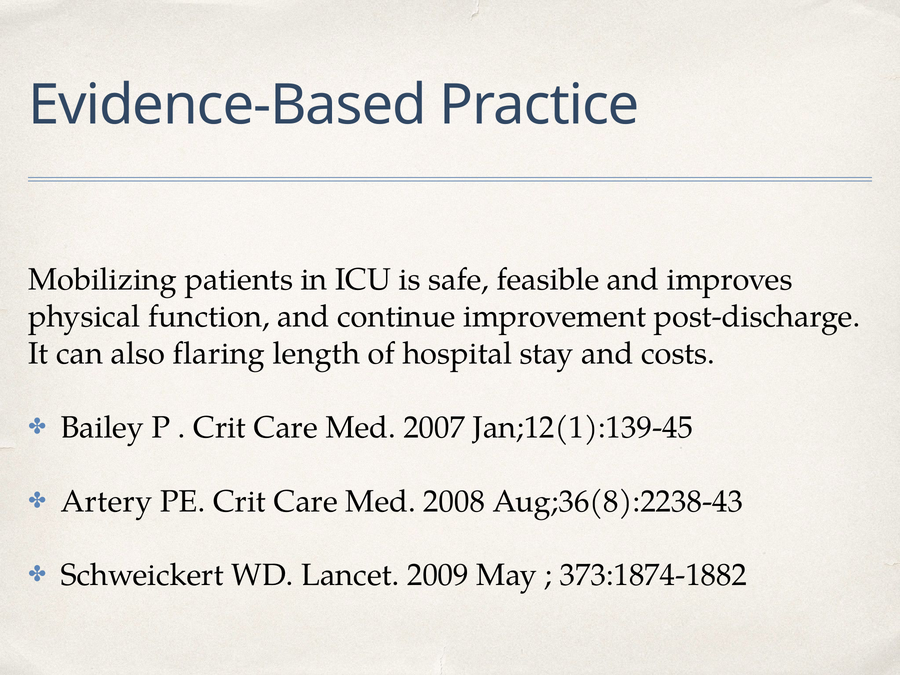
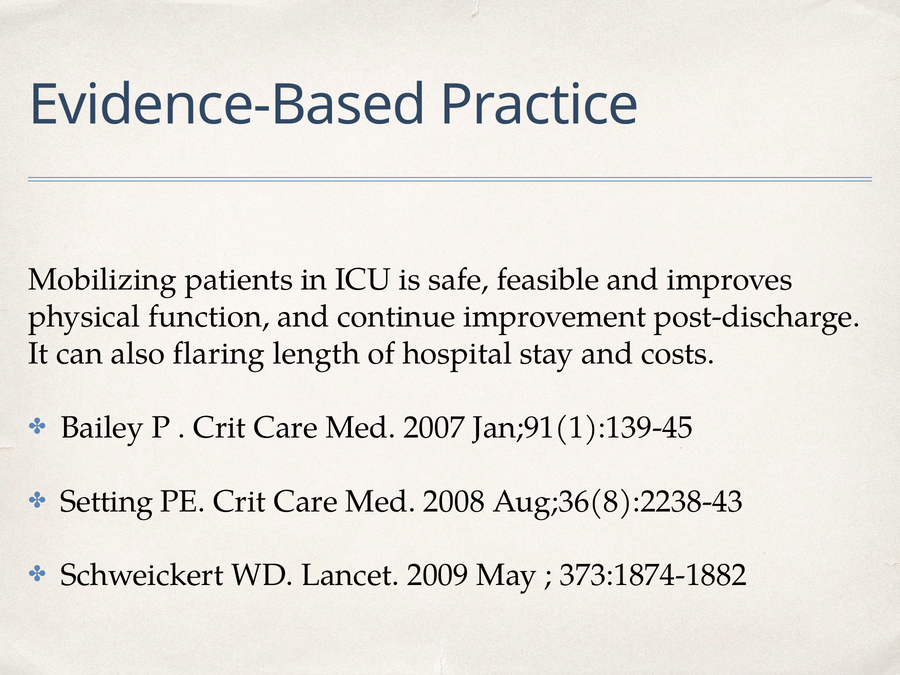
Jan;12(1):139‐45: Jan;12(1):139‐45 -> Jan;91(1):139‐45 (583, 428)
Artery: Artery -> Setting (107, 501)
